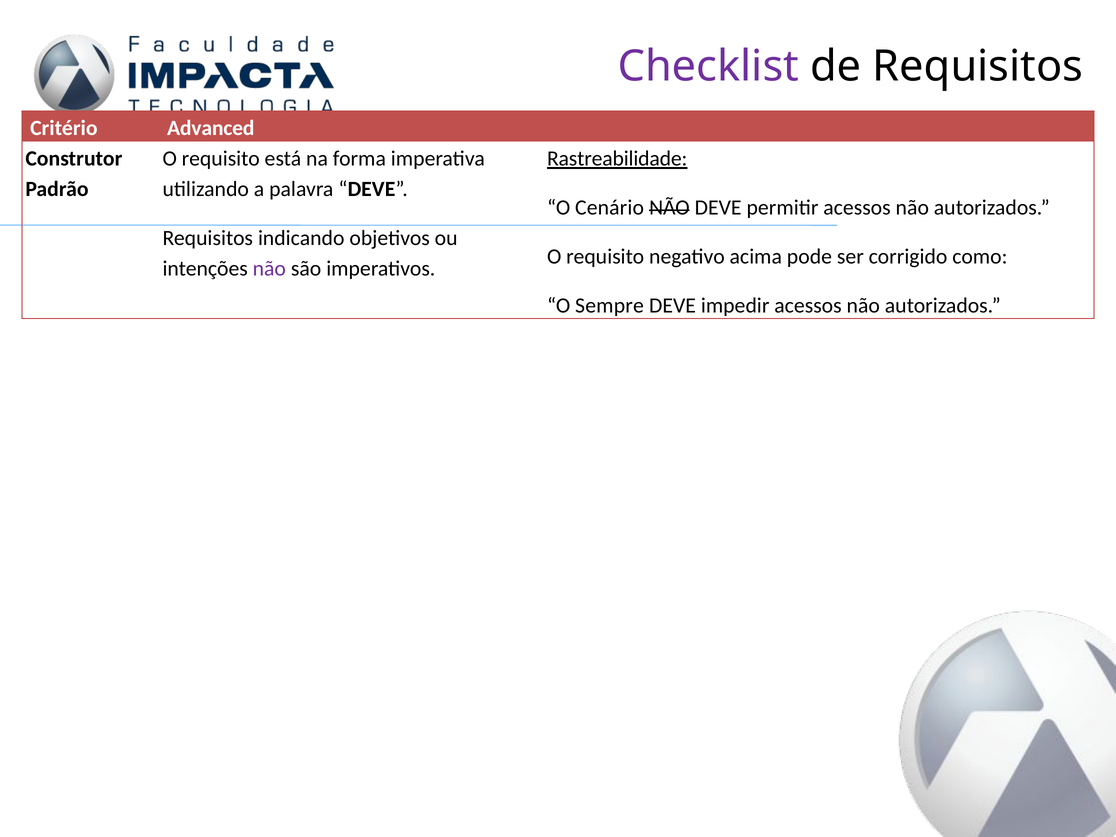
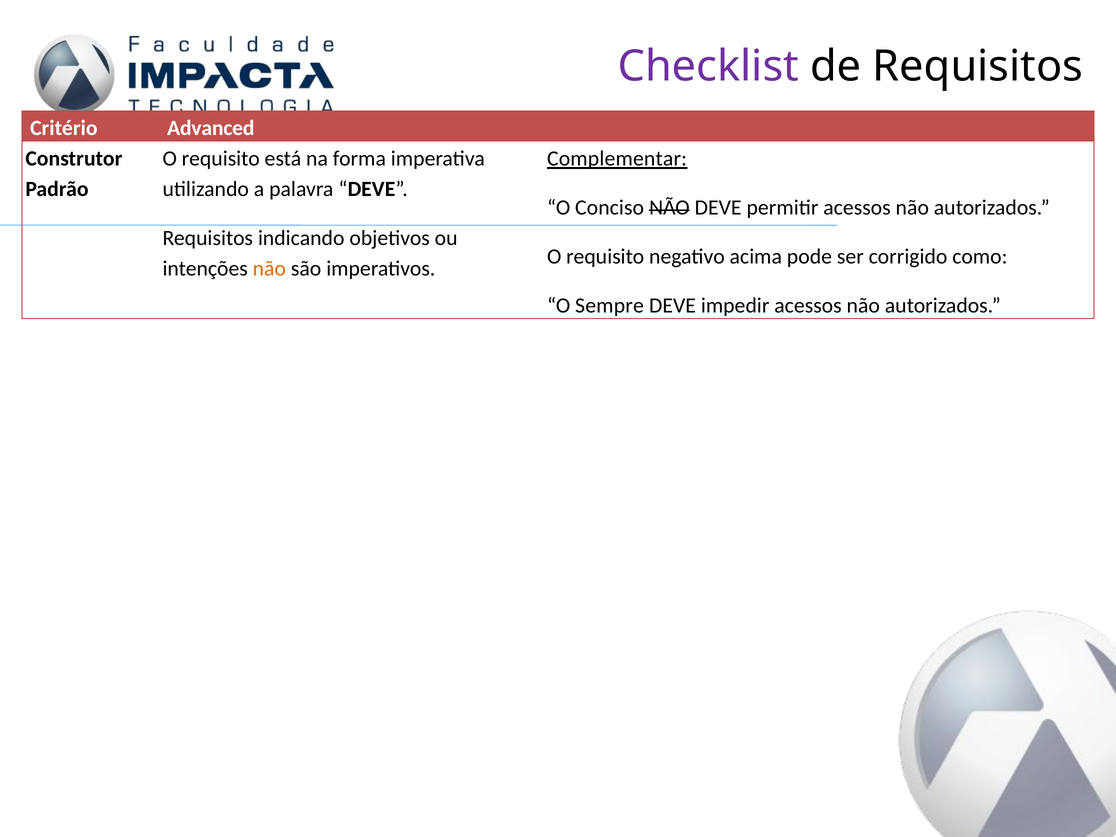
Rastreabilidade: Rastreabilidade -> Complementar (617, 159)
Cenário: Cenário -> Conciso (610, 208)
não colour: purple -> orange (269, 268)
